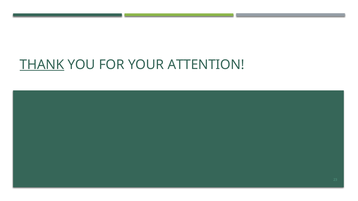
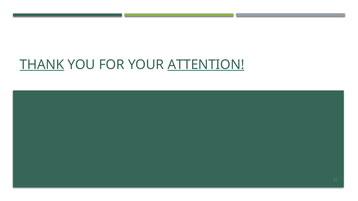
ATTENTION underline: none -> present (206, 65)
